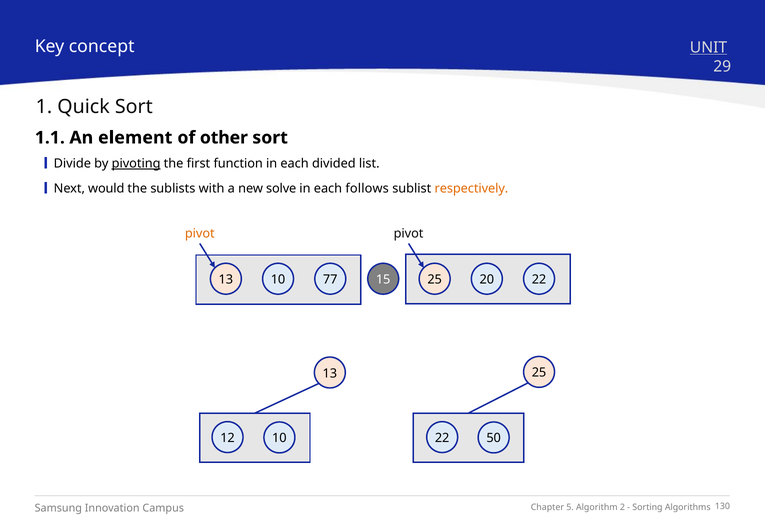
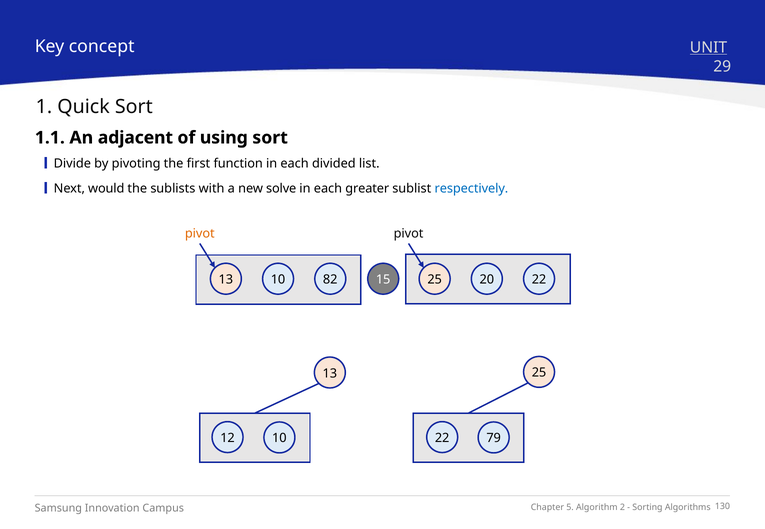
element: element -> adjacent (135, 138)
other: other -> using (224, 138)
pivoting underline: present -> none (136, 164)
follows: follows -> greater (367, 189)
respectively colour: orange -> blue (471, 189)
77: 77 -> 82 (330, 280)
50: 50 -> 79 (494, 439)
